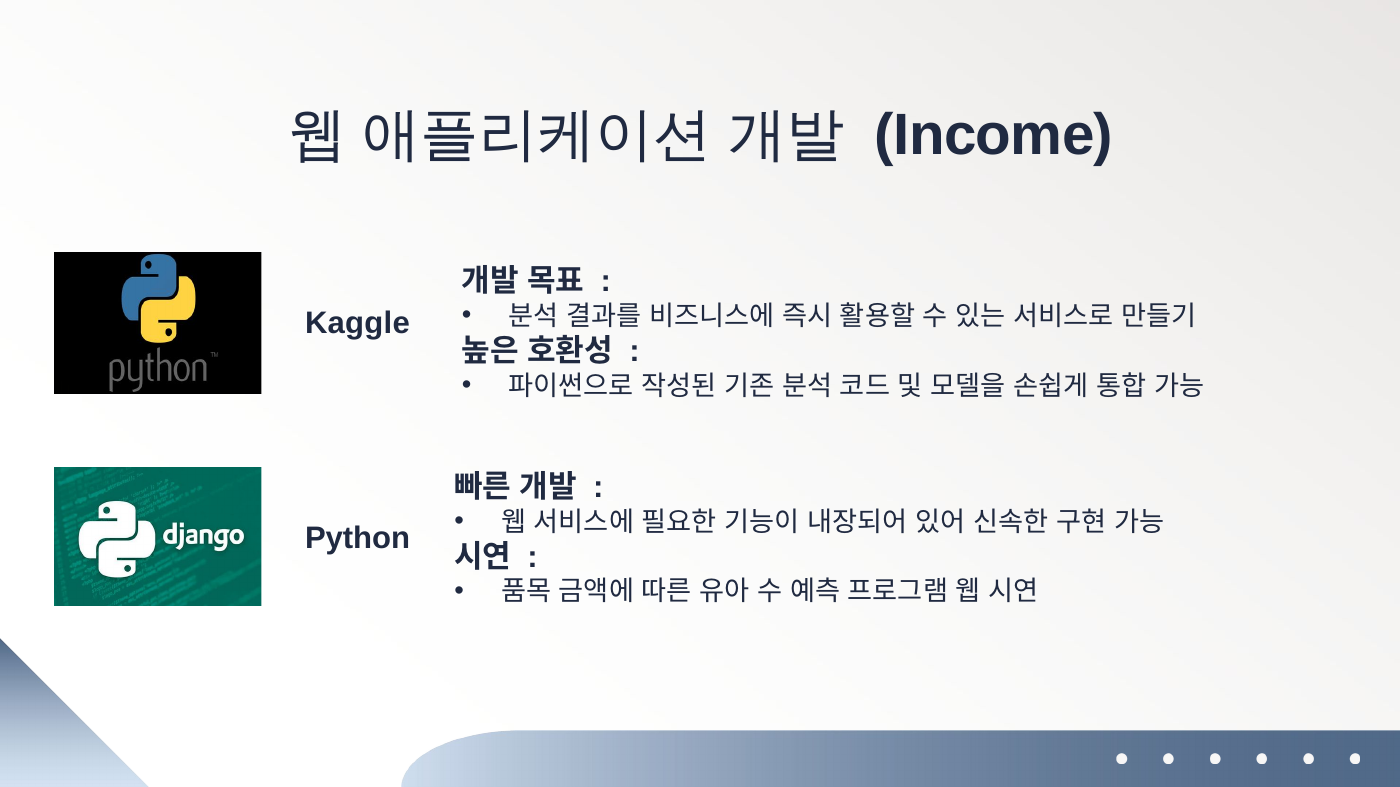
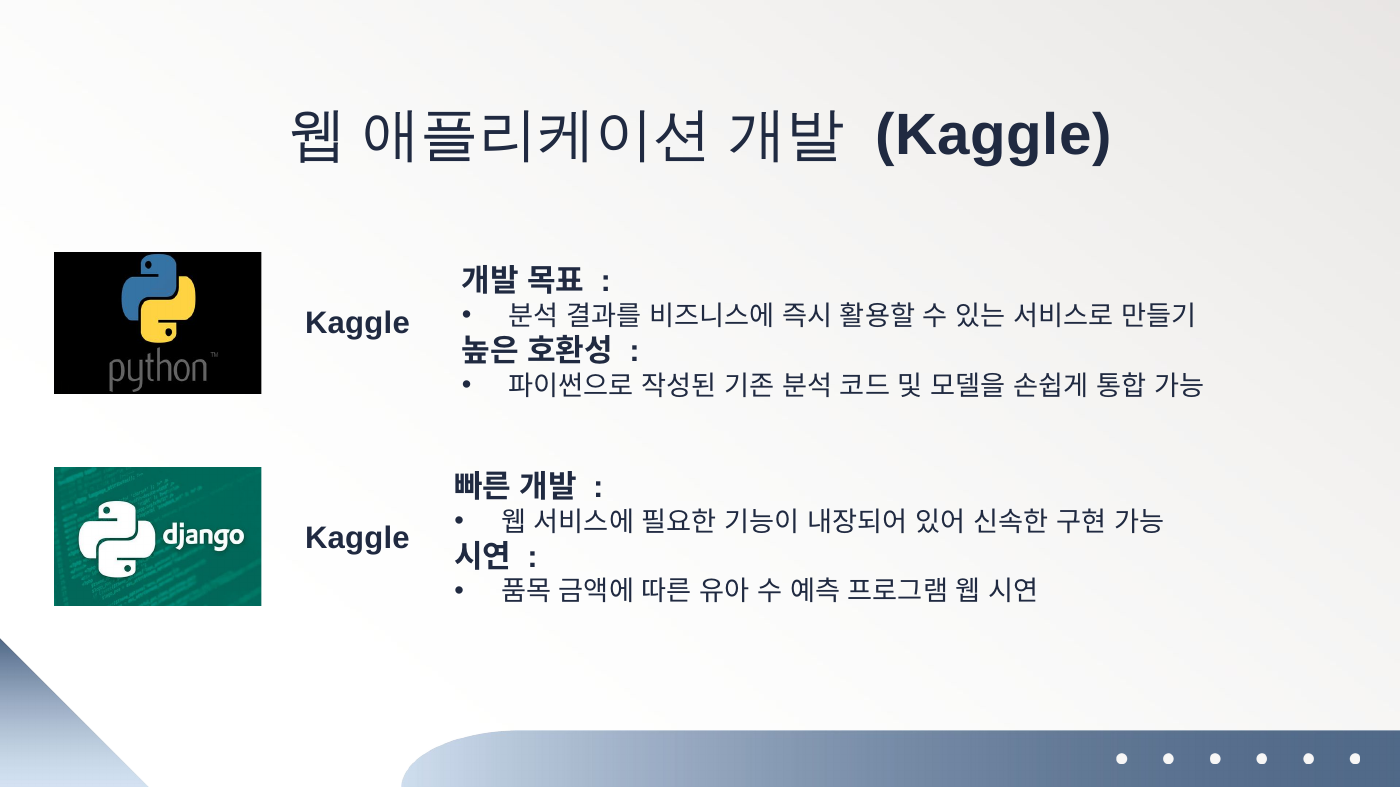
Income: Income -> Kaggle (994, 136)
Python: Python -> Kaggle (357, 539)
